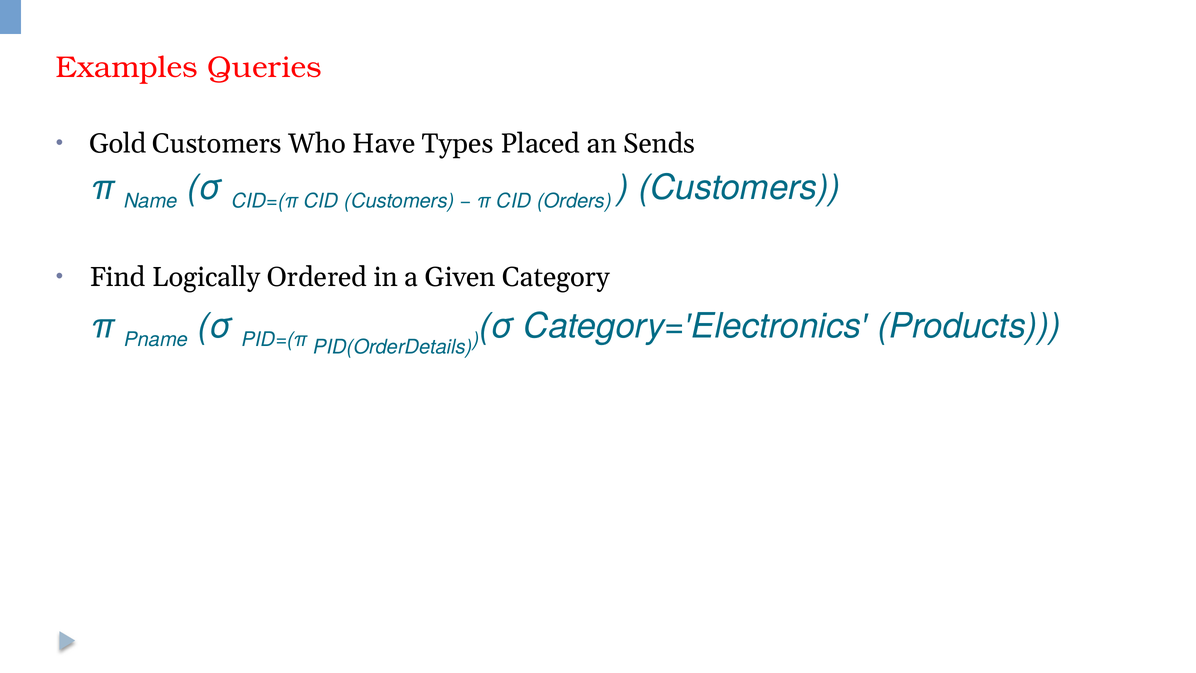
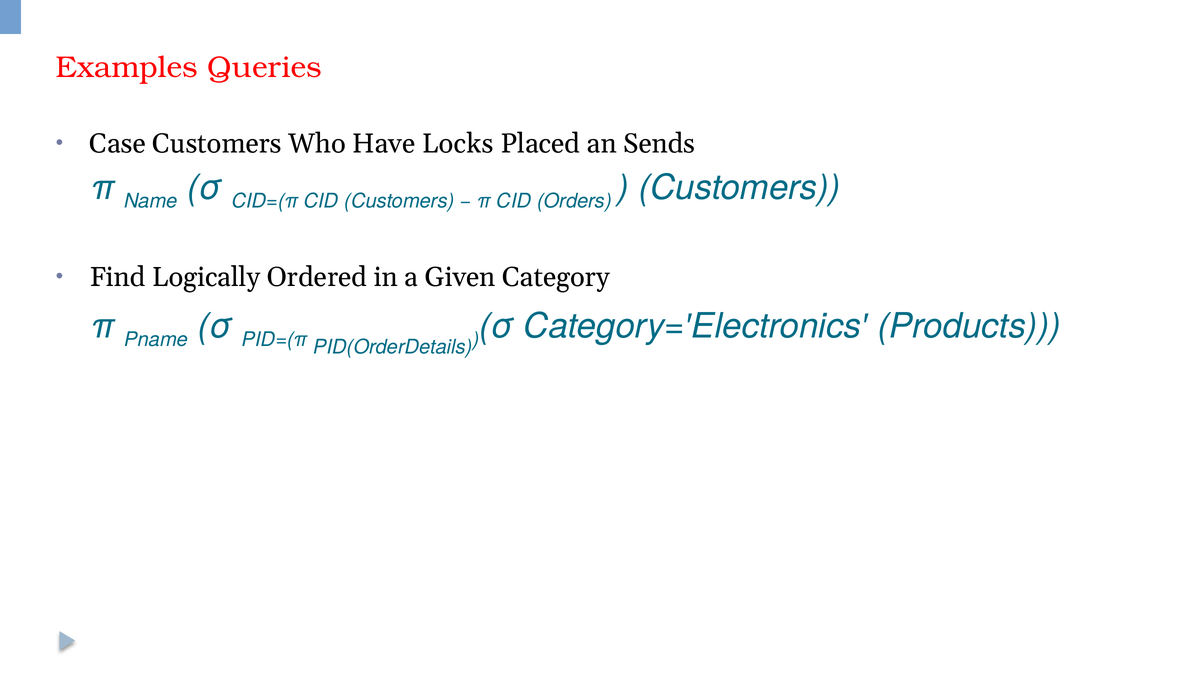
Gold: Gold -> Case (118, 143)
Types: Types -> Locks (458, 143)
